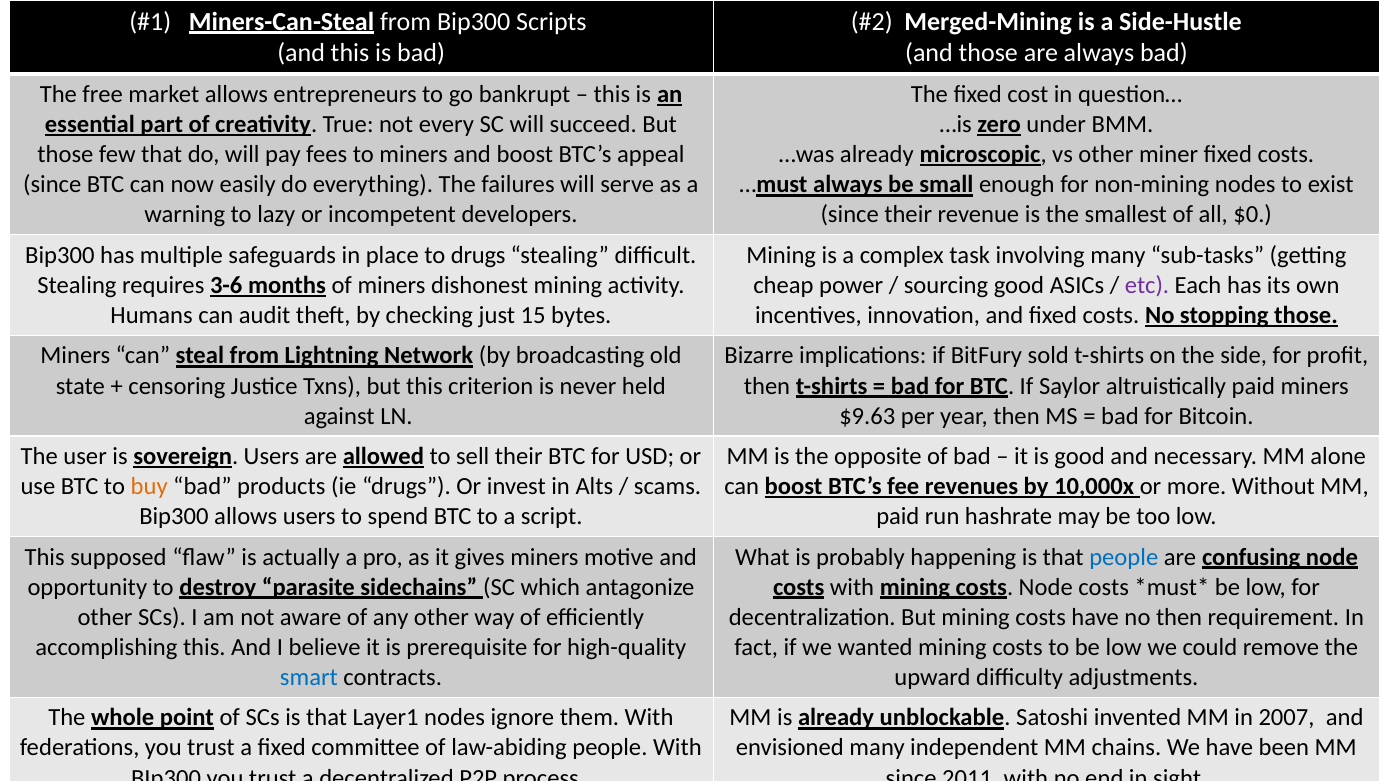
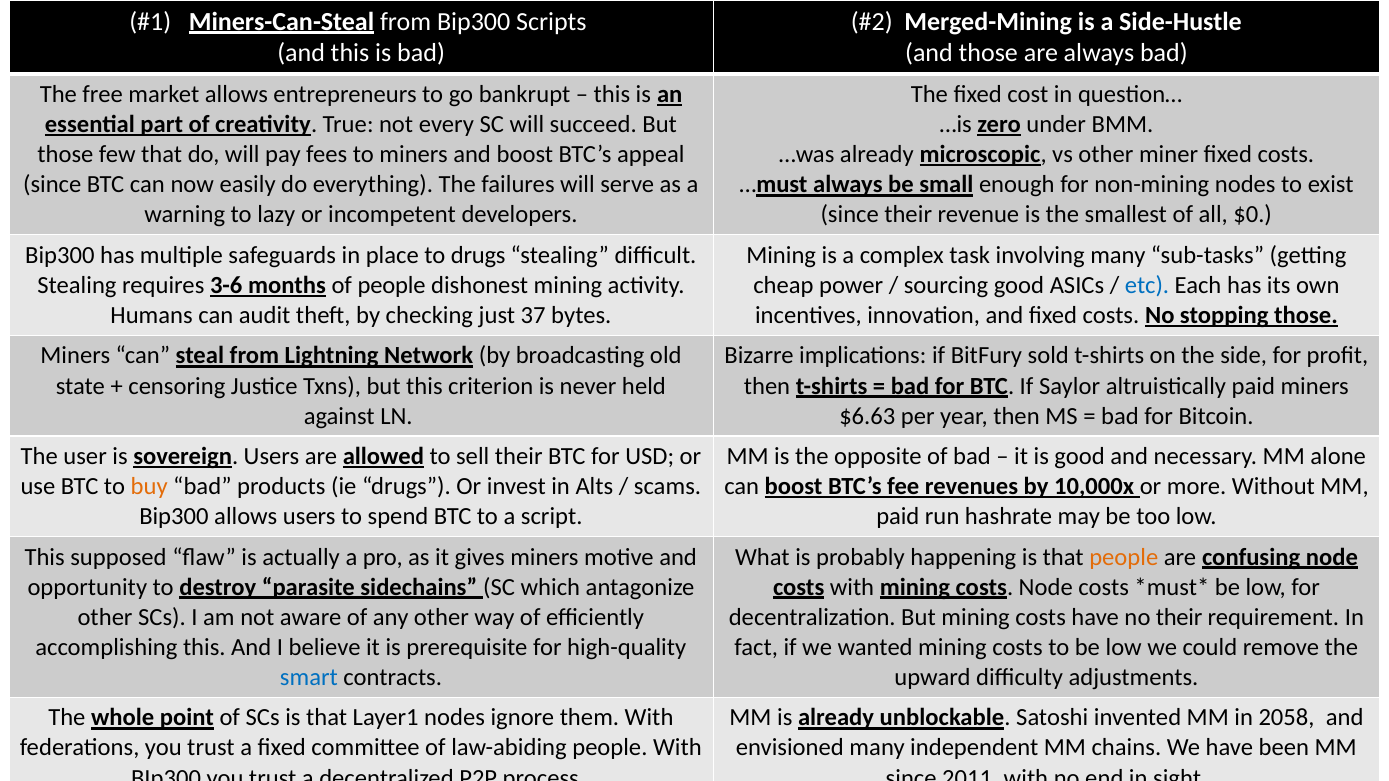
of miners: miners -> people (392, 285)
etc colour: purple -> blue (1147, 285)
just 15: 15 -> 37 (533, 315)
$9.63: $9.63 -> $6.63 (867, 416)
people colour: blue -> orange (1124, 557)
no then: then -> their (1179, 617)
2007: 2007 -> 2058 (1287, 718)
